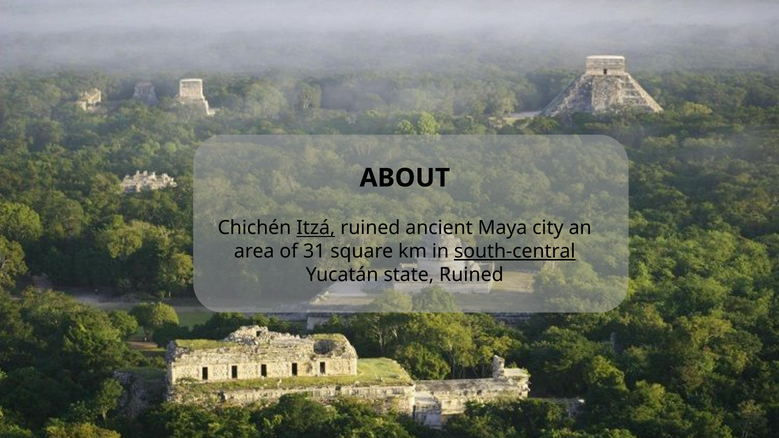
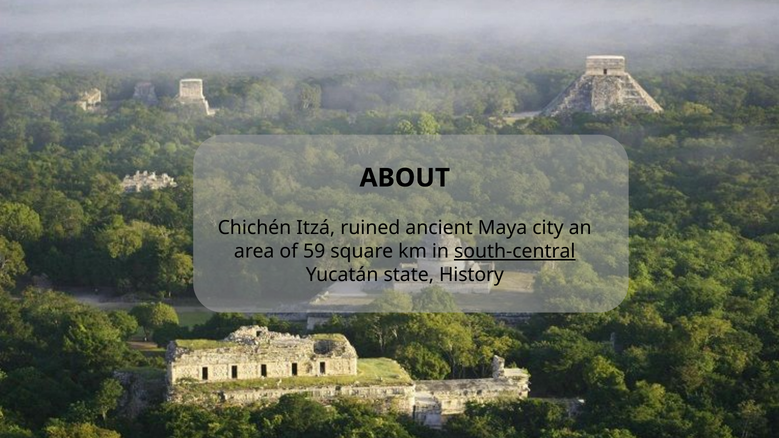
Itzá underline: present -> none (316, 228)
31: 31 -> 59 (314, 252)
state Ruined: Ruined -> History (471, 275)
